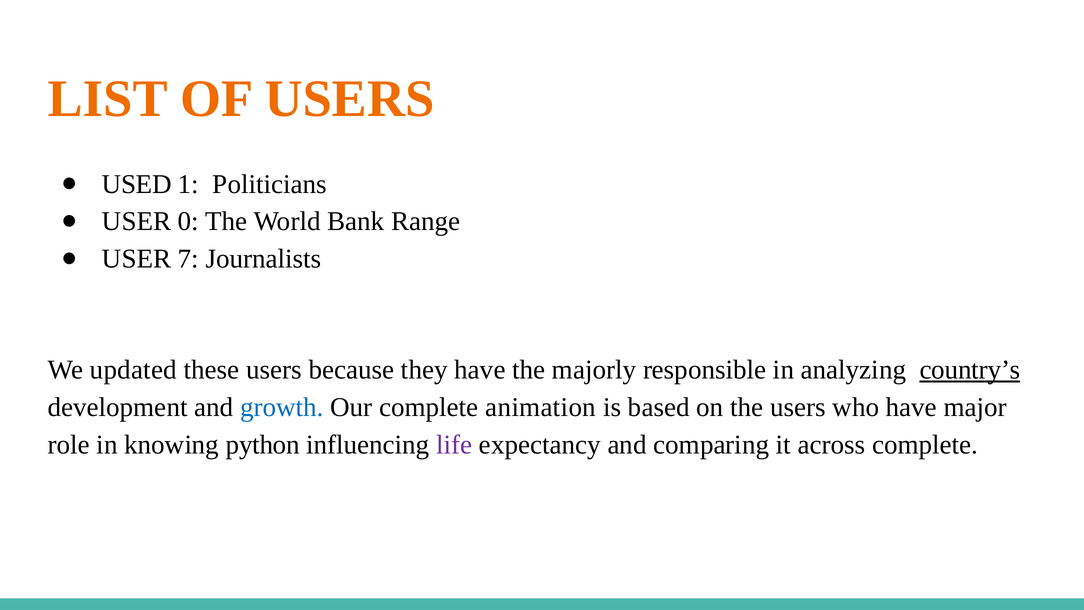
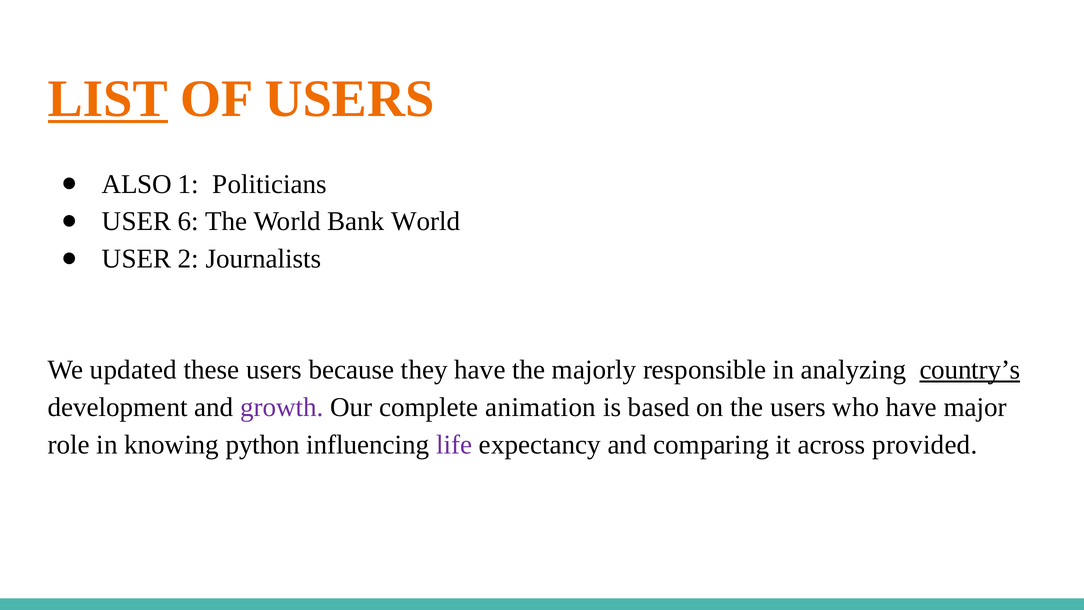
LIST underline: none -> present (108, 99)
USED: USED -> ALSO (137, 184)
0: 0 -> 6 (188, 221)
Bank Range: Range -> World (426, 221)
7: 7 -> 2 (188, 259)
growth colour: blue -> purple (282, 407)
across complete: complete -> provided (925, 444)
